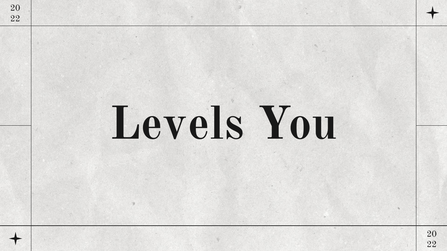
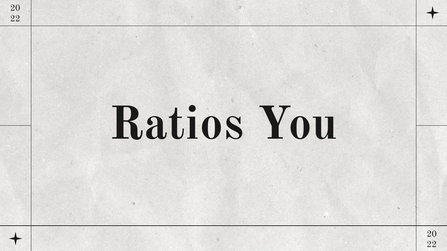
Levels: Levels -> Ratios (177, 124)
